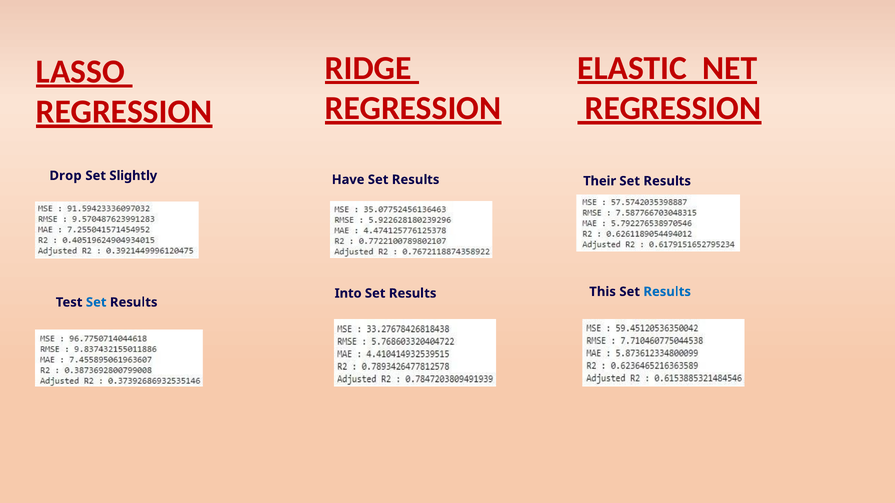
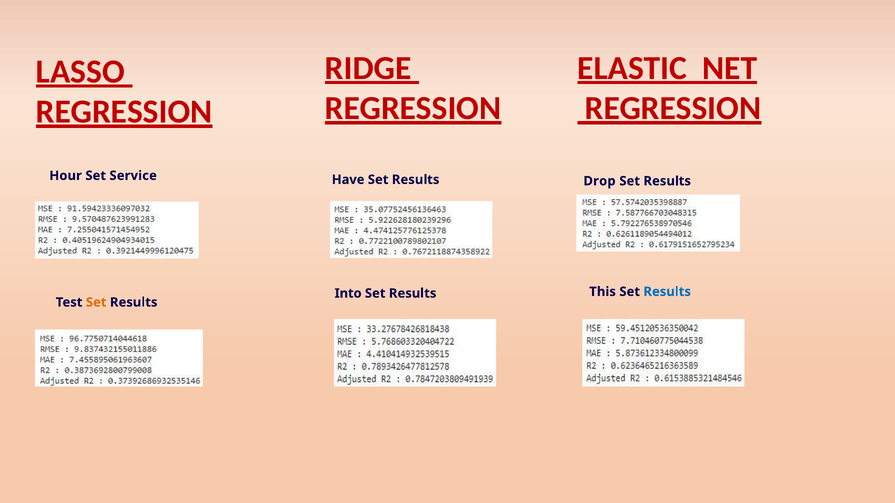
Drop: Drop -> Hour (66, 176)
Slightly: Slightly -> Service (133, 176)
Their: Their -> Drop (600, 181)
Set colour: blue -> orange (96, 303)
